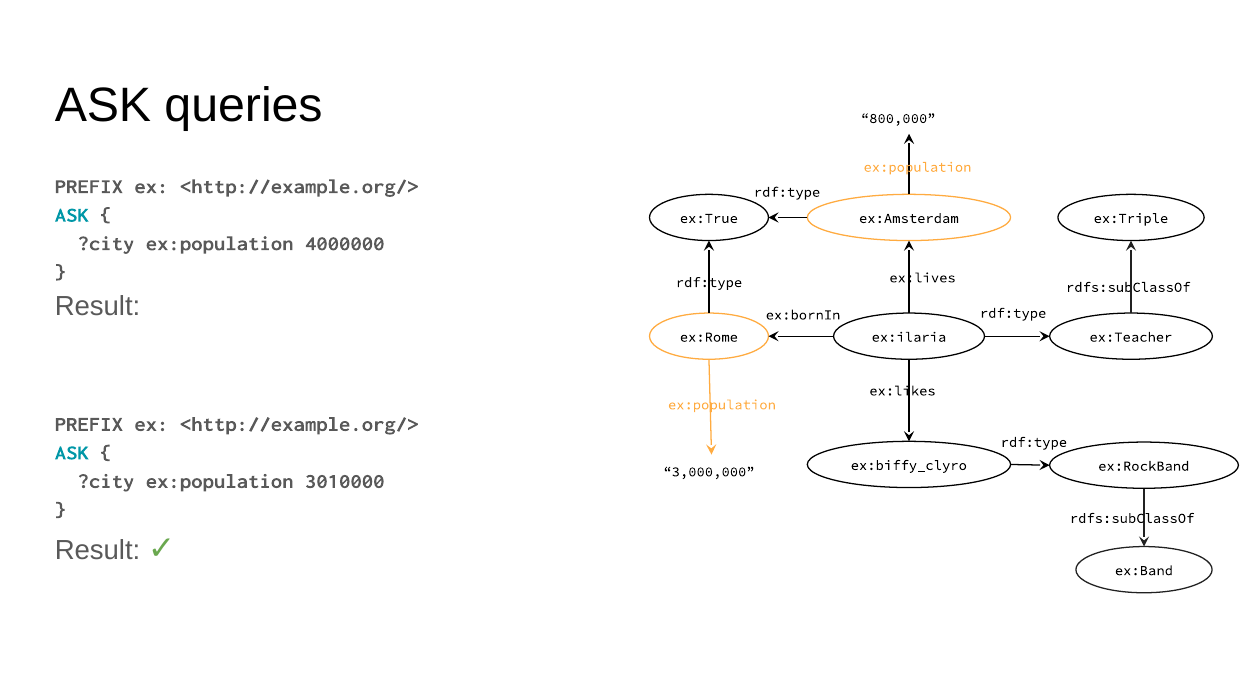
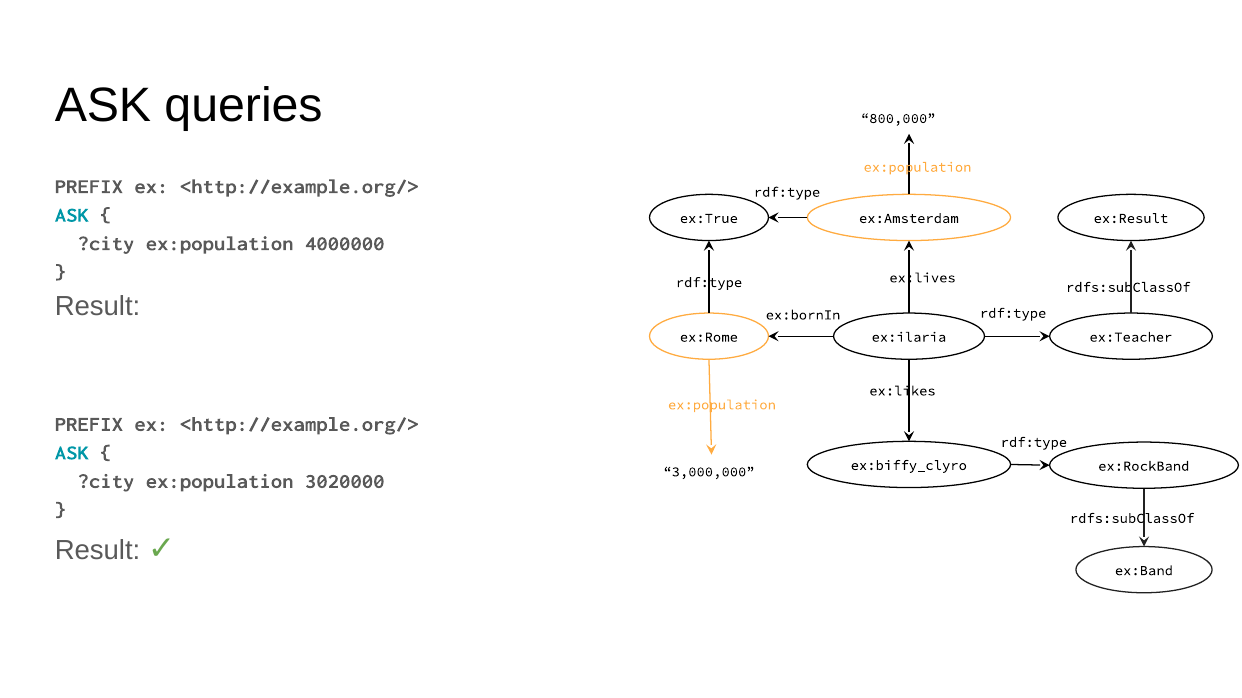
ex:Triple: ex:Triple -> ex:Result (1131, 219)
3010000: 3010000 -> 3020000 (345, 482)
